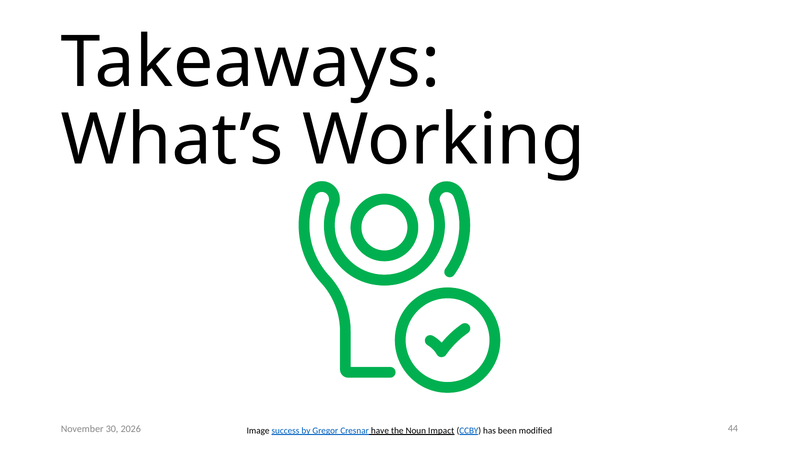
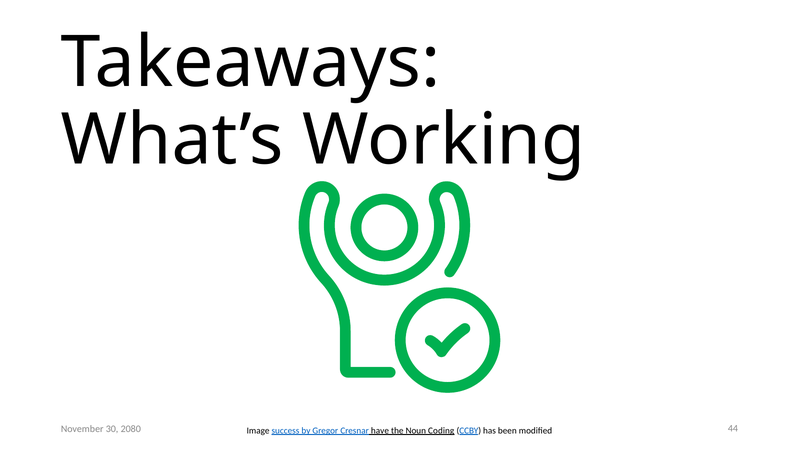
2026: 2026 -> 2080 (131, 429)
Impact: Impact -> Coding (441, 431)
